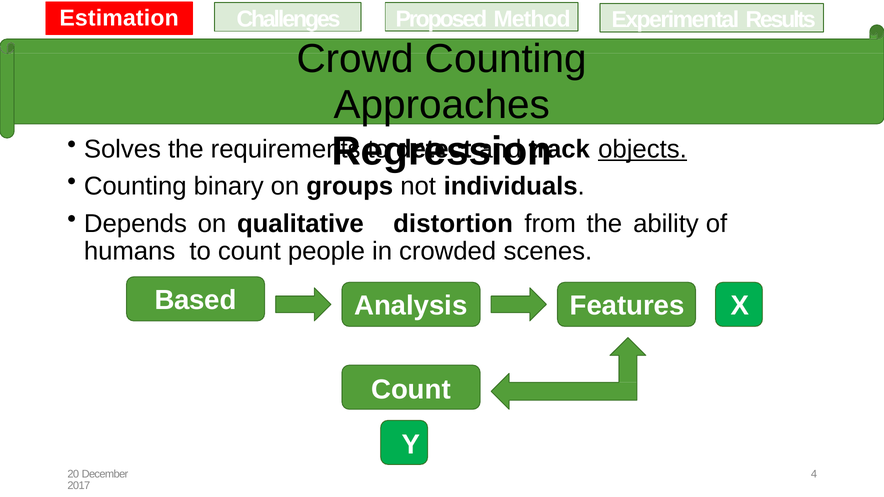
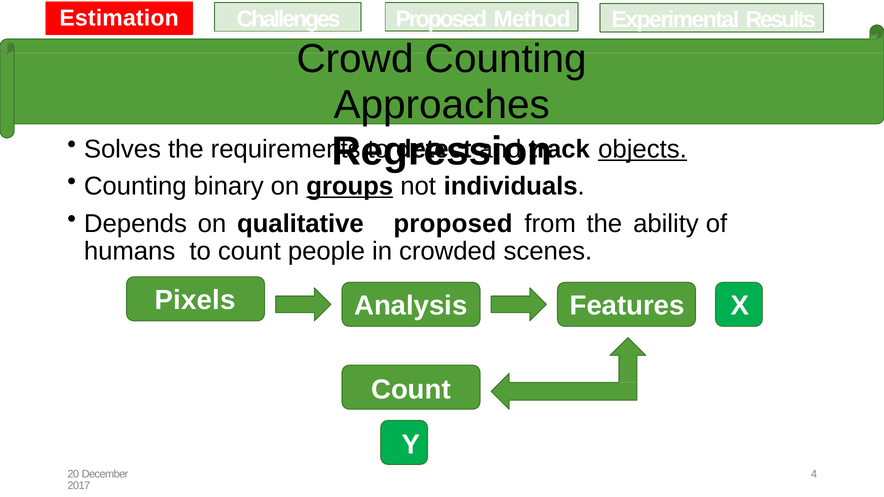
groups underline: none -> present (350, 186)
qualitative distortion: distortion -> proposed (453, 224)
Based: Based -> Pixels (195, 300)
